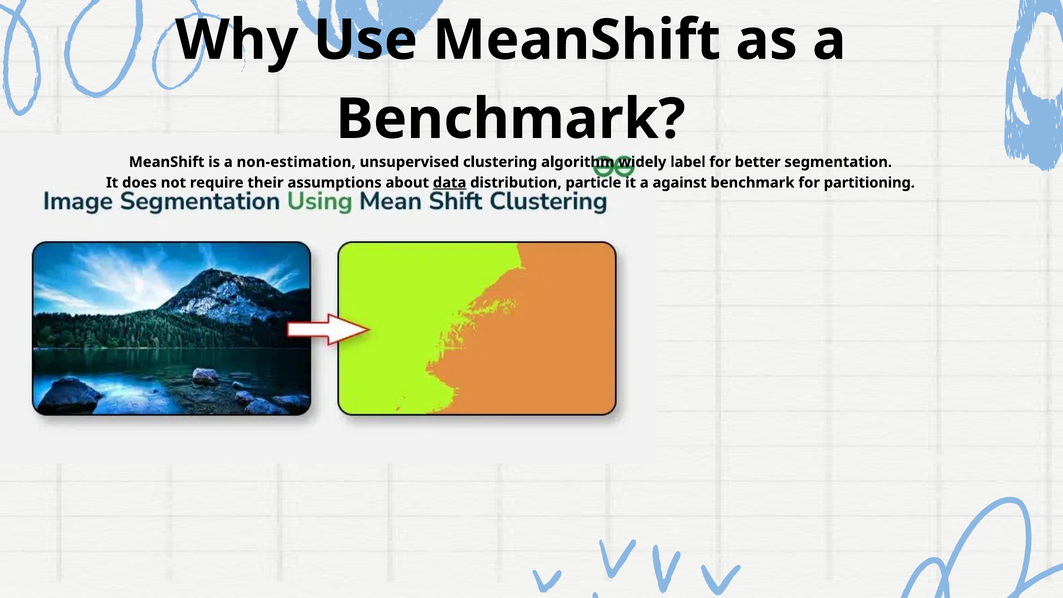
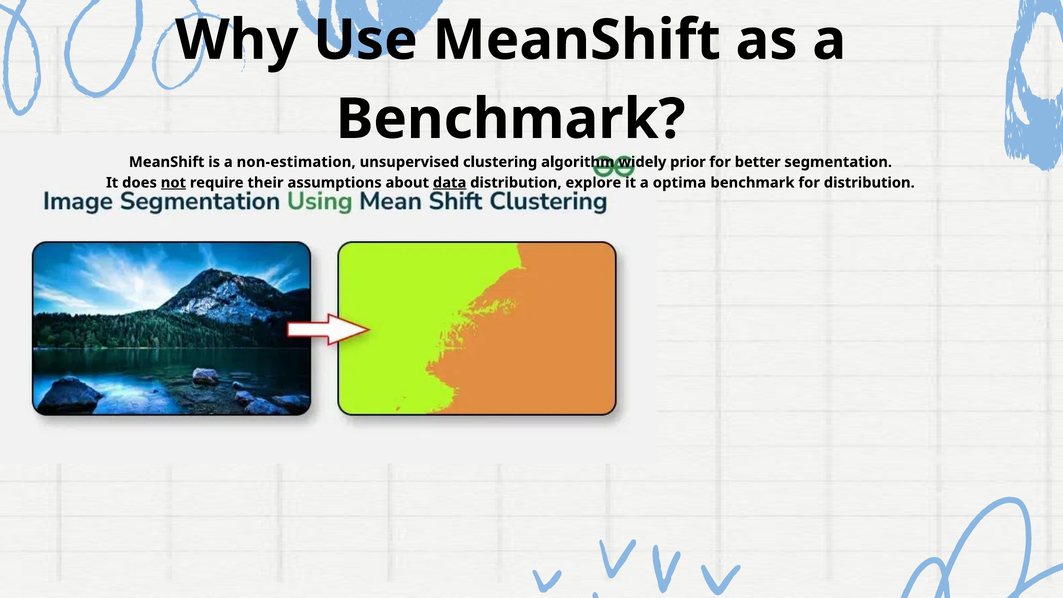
label: label -> prior (688, 162)
not underline: none -> present (173, 183)
particle: particle -> explore (593, 183)
against: against -> optima (679, 183)
for partitioning: partitioning -> distribution (869, 183)
